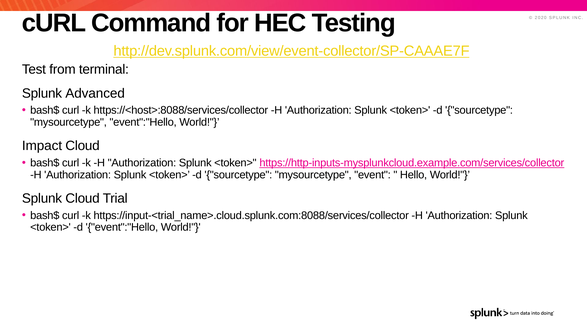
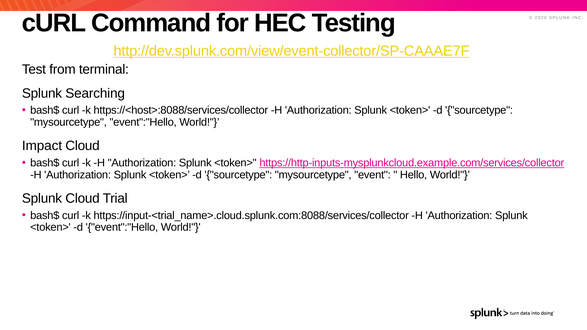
Advanced: Advanced -> Searching (95, 93)
